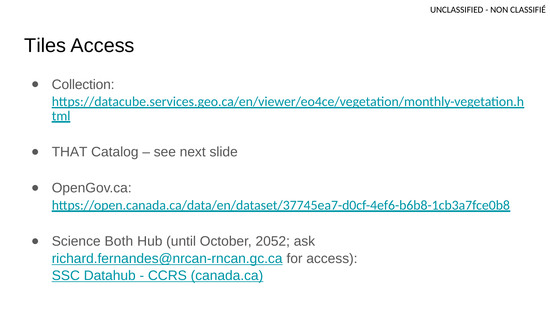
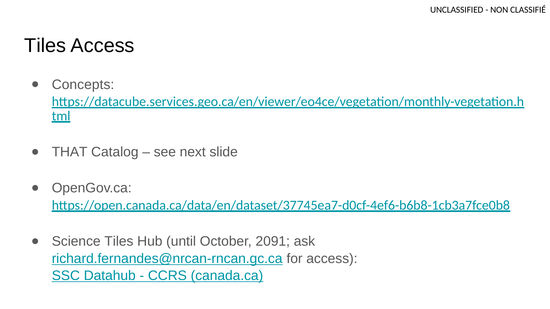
Collection: Collection -> Concepts (83, 85)
Science Both: Both -> Tiles (119, 242)
2052: 2052 -> 2091 (273, 242)
